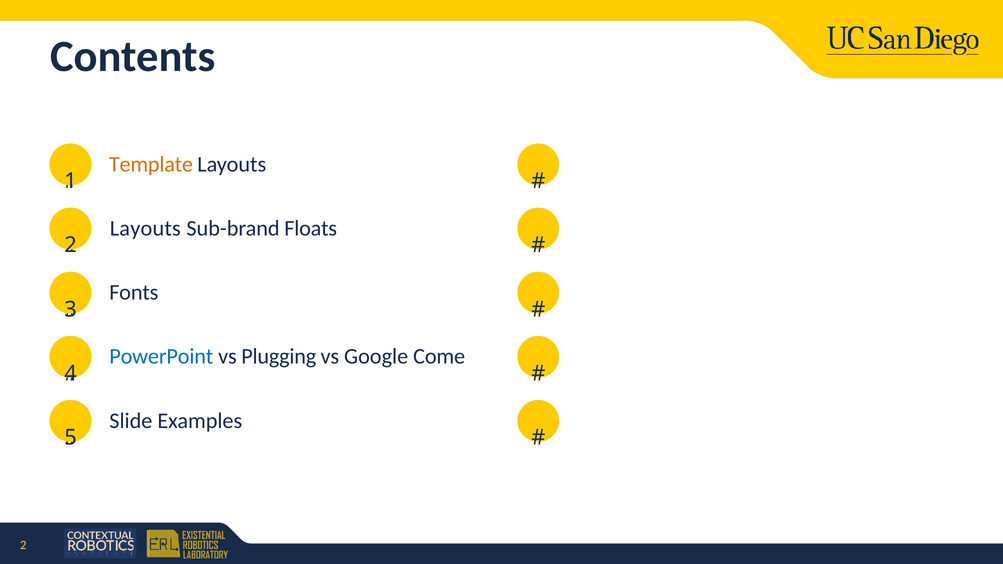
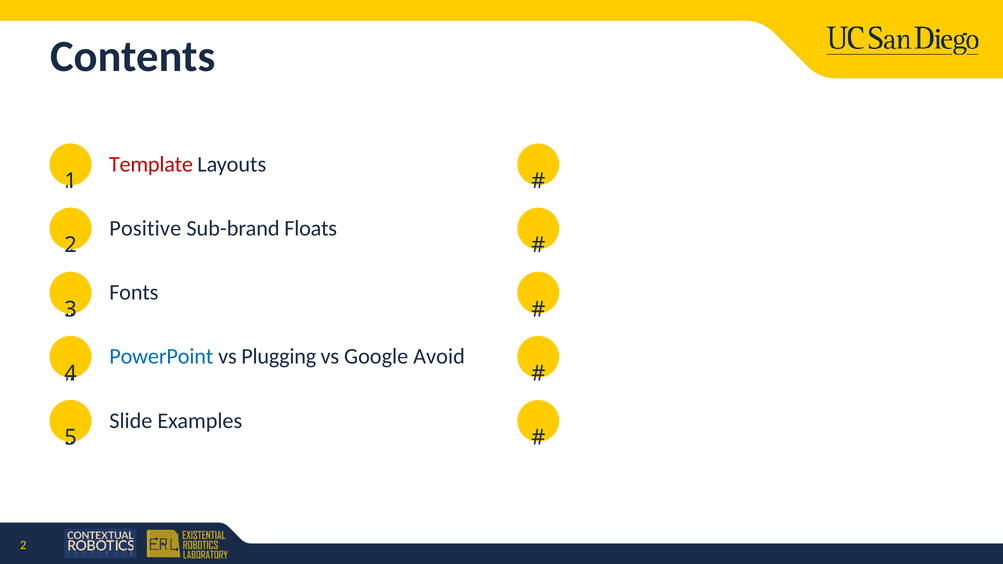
Template colour: orange -> red (151, 164)
Layouts: Layouts -> Positive (145, 228)
Come: Come -> Avoid (439, 357)
